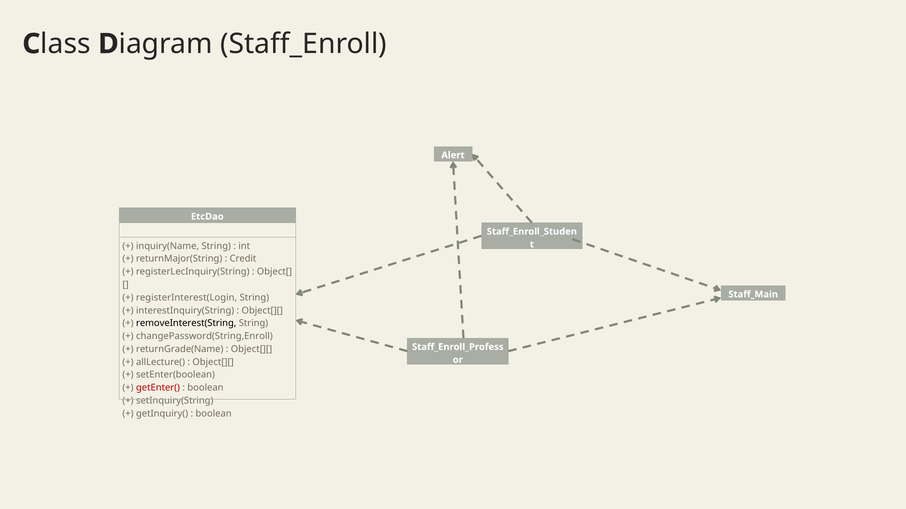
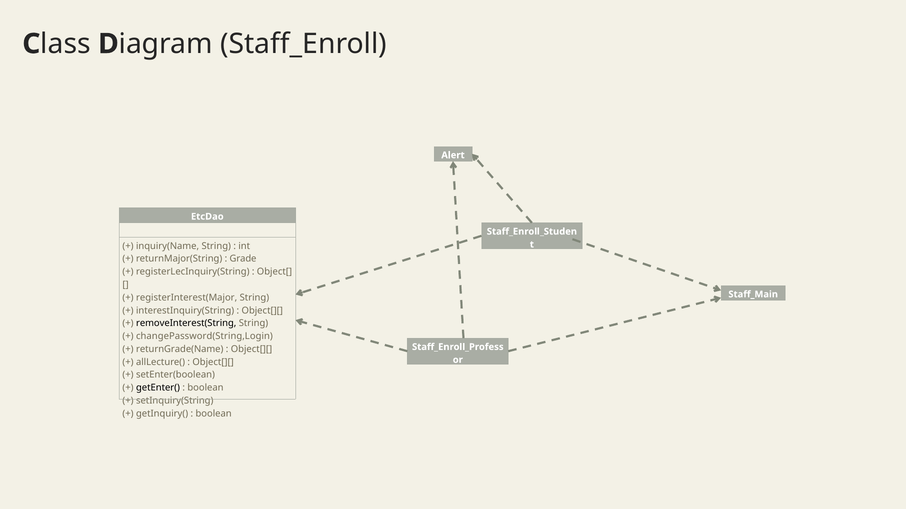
Credit: Credit -> Grade (243, 259)
registerInterest(Login: registerInterest(Login -> registerInterest(Major (187, 298)
changePassword(String,Enroll: changePassword(String,Enroll -> changePassword(String,Login (204, 337)
getEnter( colour: red -> black (158, 388)
